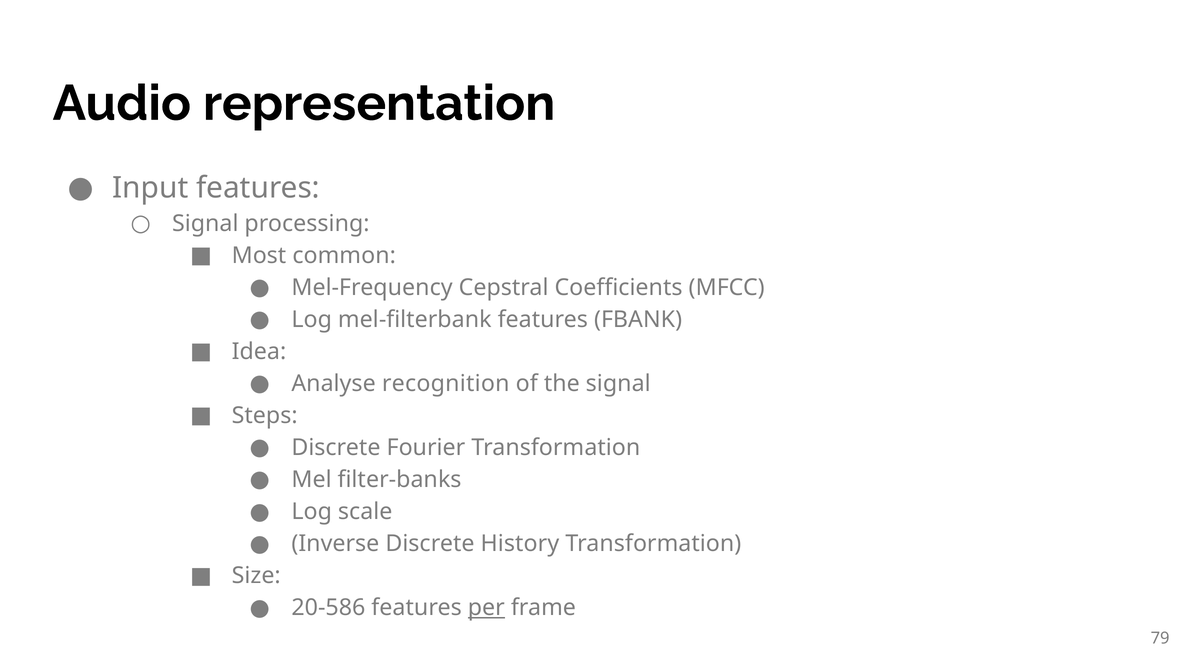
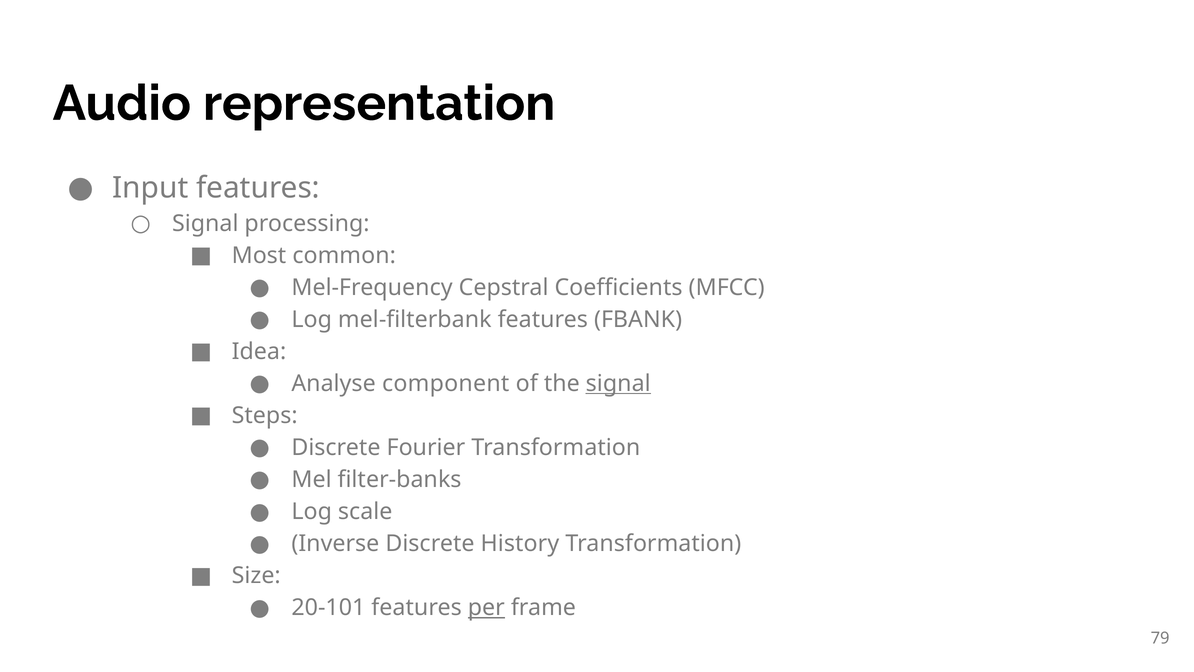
recognition: recognition -> component (446, 383)
signal underline: none -> present (618, 383)
20-586: 20-586 -> 20-101 (328, 607)
